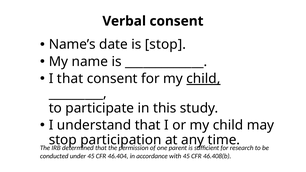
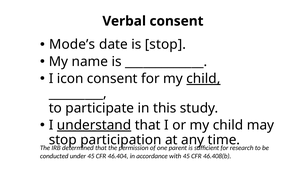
Name’s: Name’s -> Mode’s (72, 45)
I that: that -> icon (70, 79)
understand underline: none -> present (94, 125)
